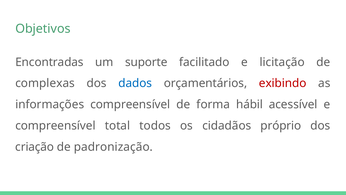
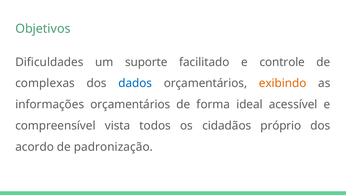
Encontradas: Encontradas -> Dificuldades (49, 62)
licitação: licitação -> controle (282, 62)
exibindo colour: red -> orange (283, 83)
informações compreensível: compreensível -> orçamentários (130, 104)
hábil: hábil -> ideal (249, 104)
total: total -> vista (118, 126)
criação: criação -> acordo (35, 147)
